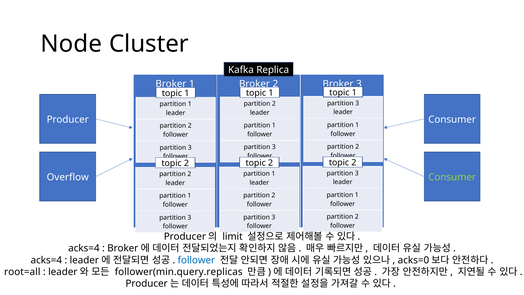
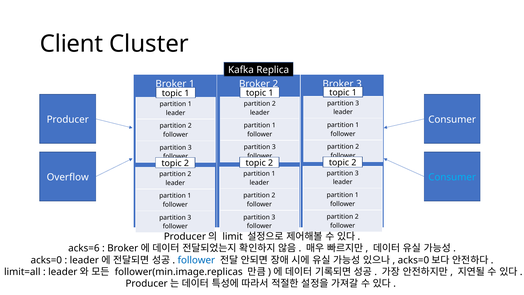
Node: Node -> Client (72, 44)
Consumer colour: light green -> light blue (452, 177)
acks=4: acks=4 -> acks=6 (84, 248)
acks=4: acks=4 -> acks=0 (46, 260)
root=all: root=all -> limit=all (22, 272)
follower(min.query.replicas: follower(min.query.replicas -> follower(min.image.replicas (179, 272)
